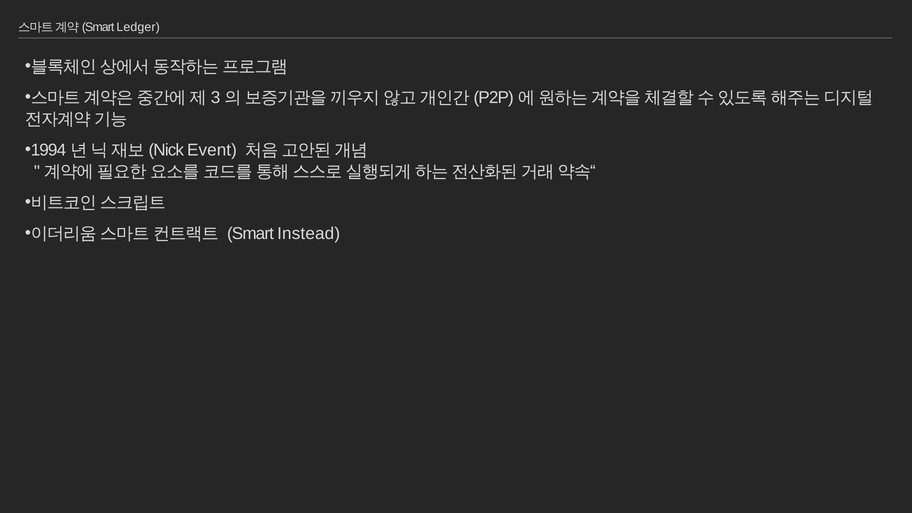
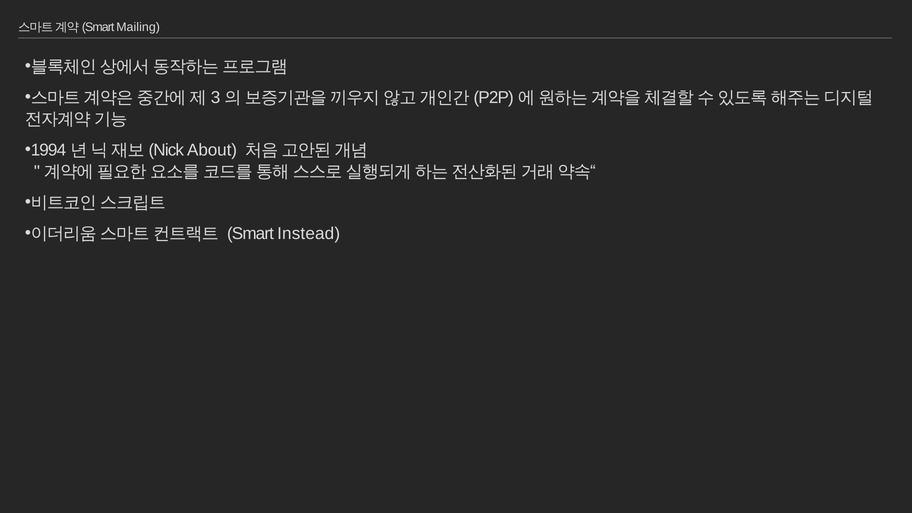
Ledger: Ledger -> Mailing (138, 27)
Event: Event -> About (212, 150)
